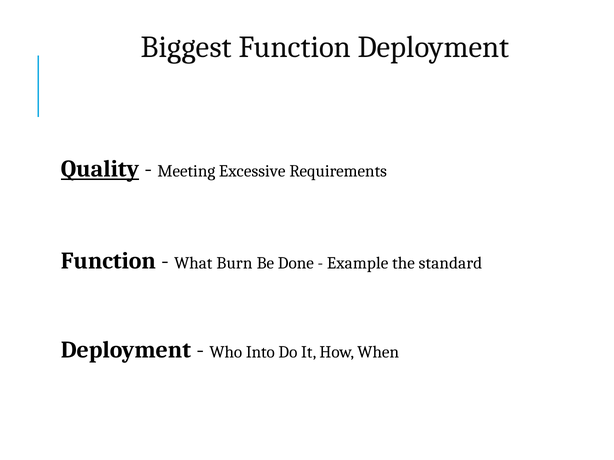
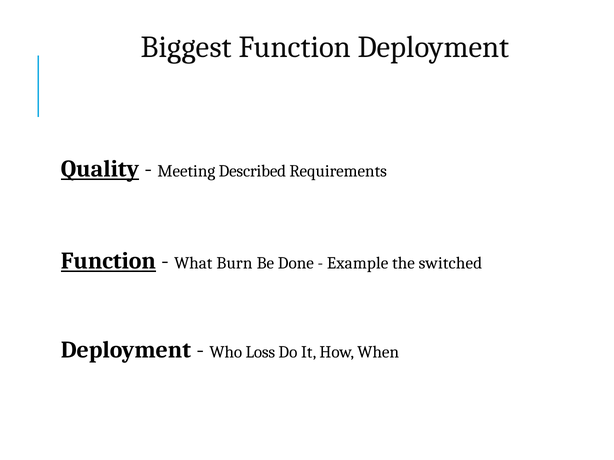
Excessive: Excessive -> Described (252, 172)
Function underline: none -> present (108, 261)
standard: standard -> switched (450, 264)
Into: Into -> Loss (260, 353)
